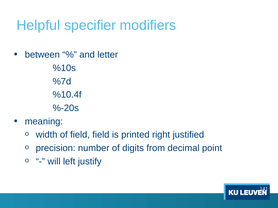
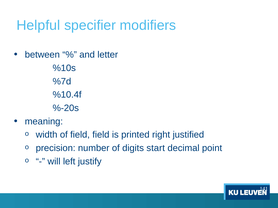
from: from -> start (156, 148)
